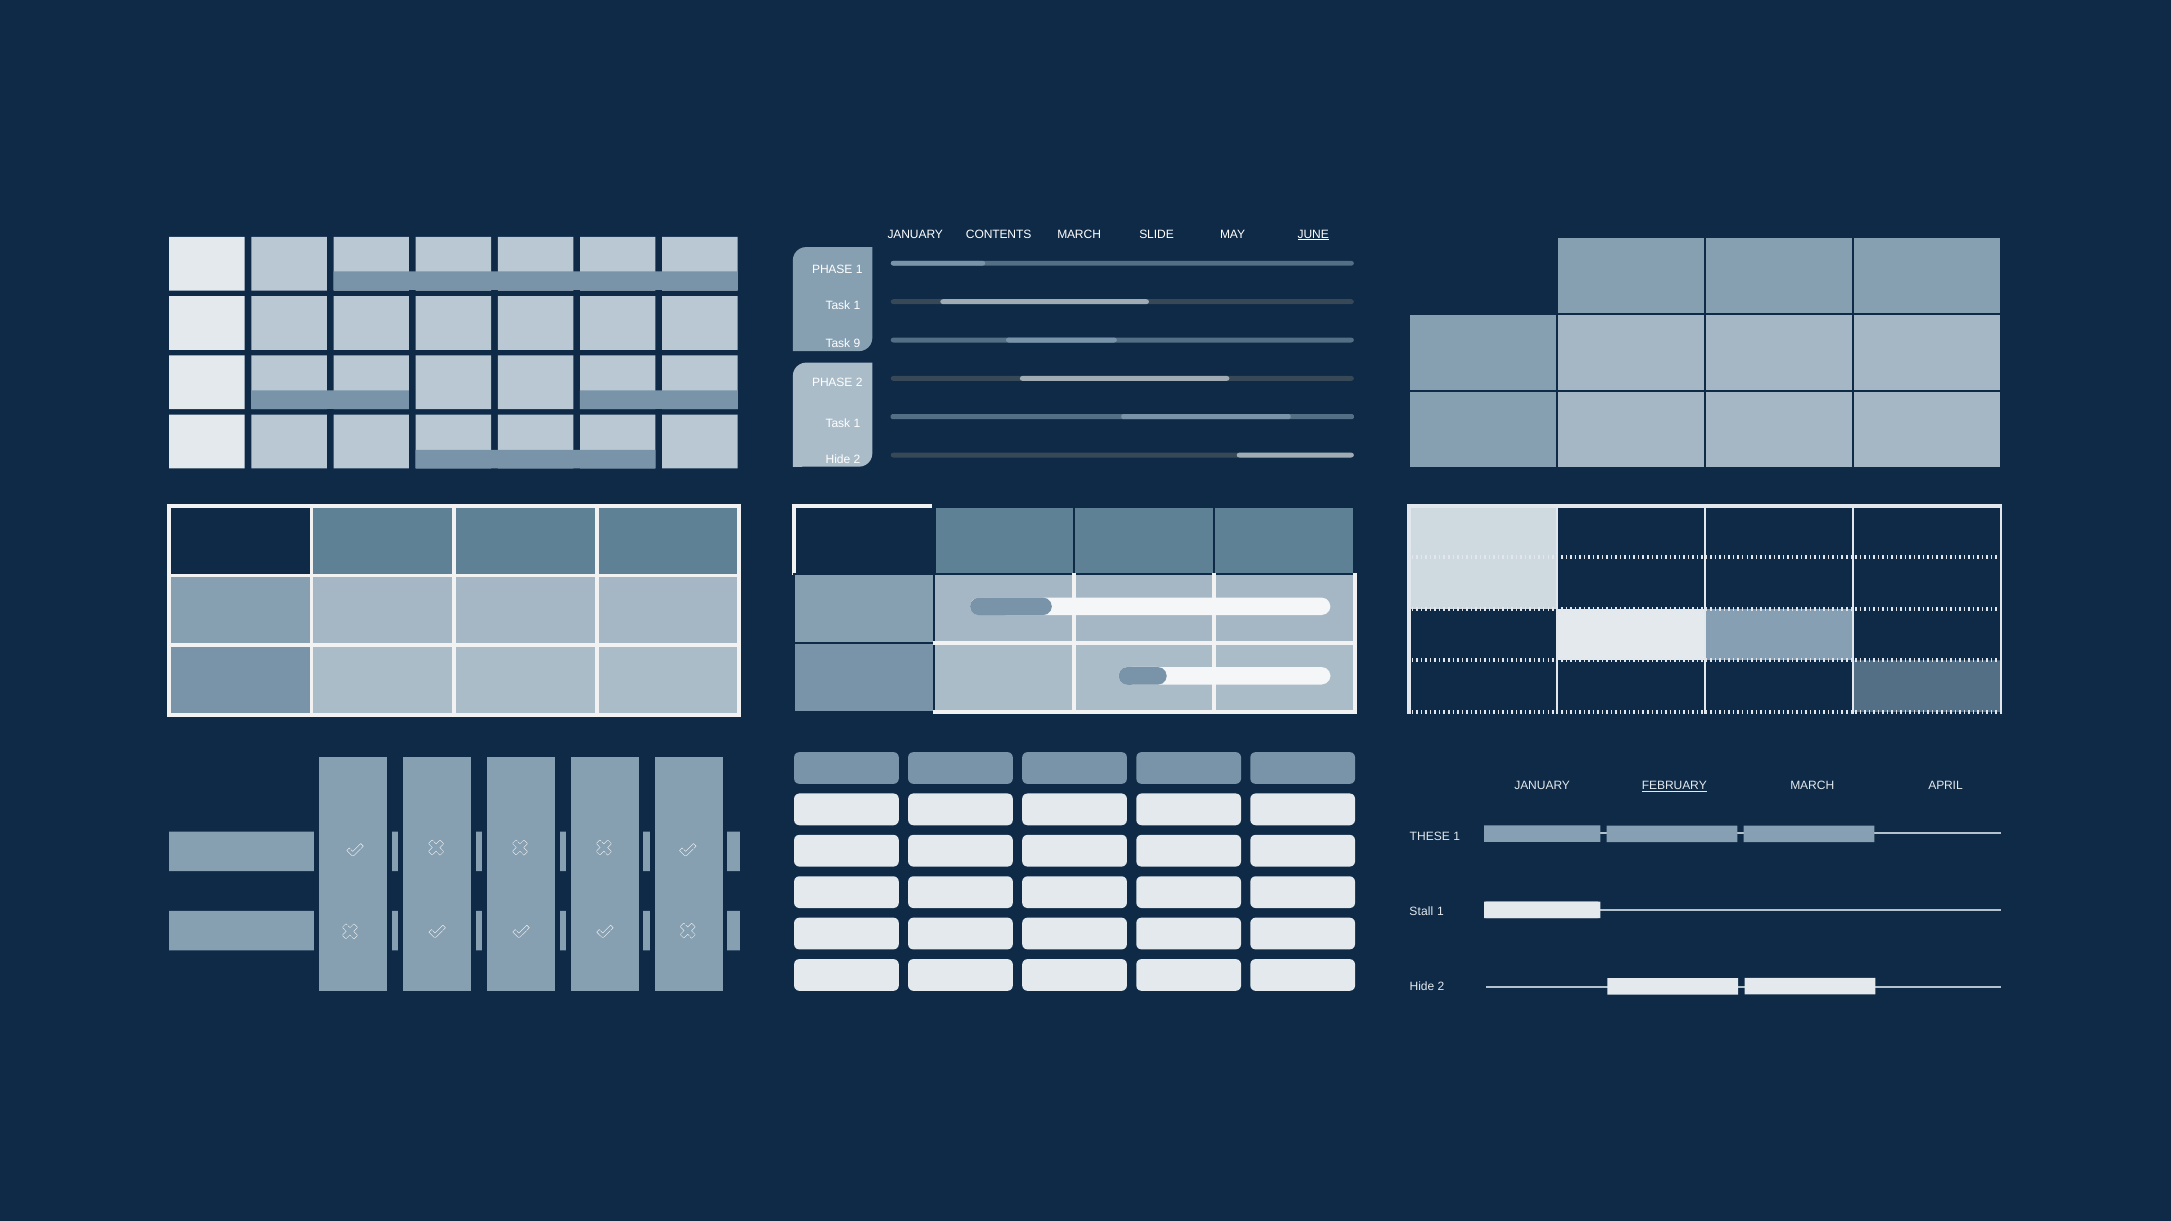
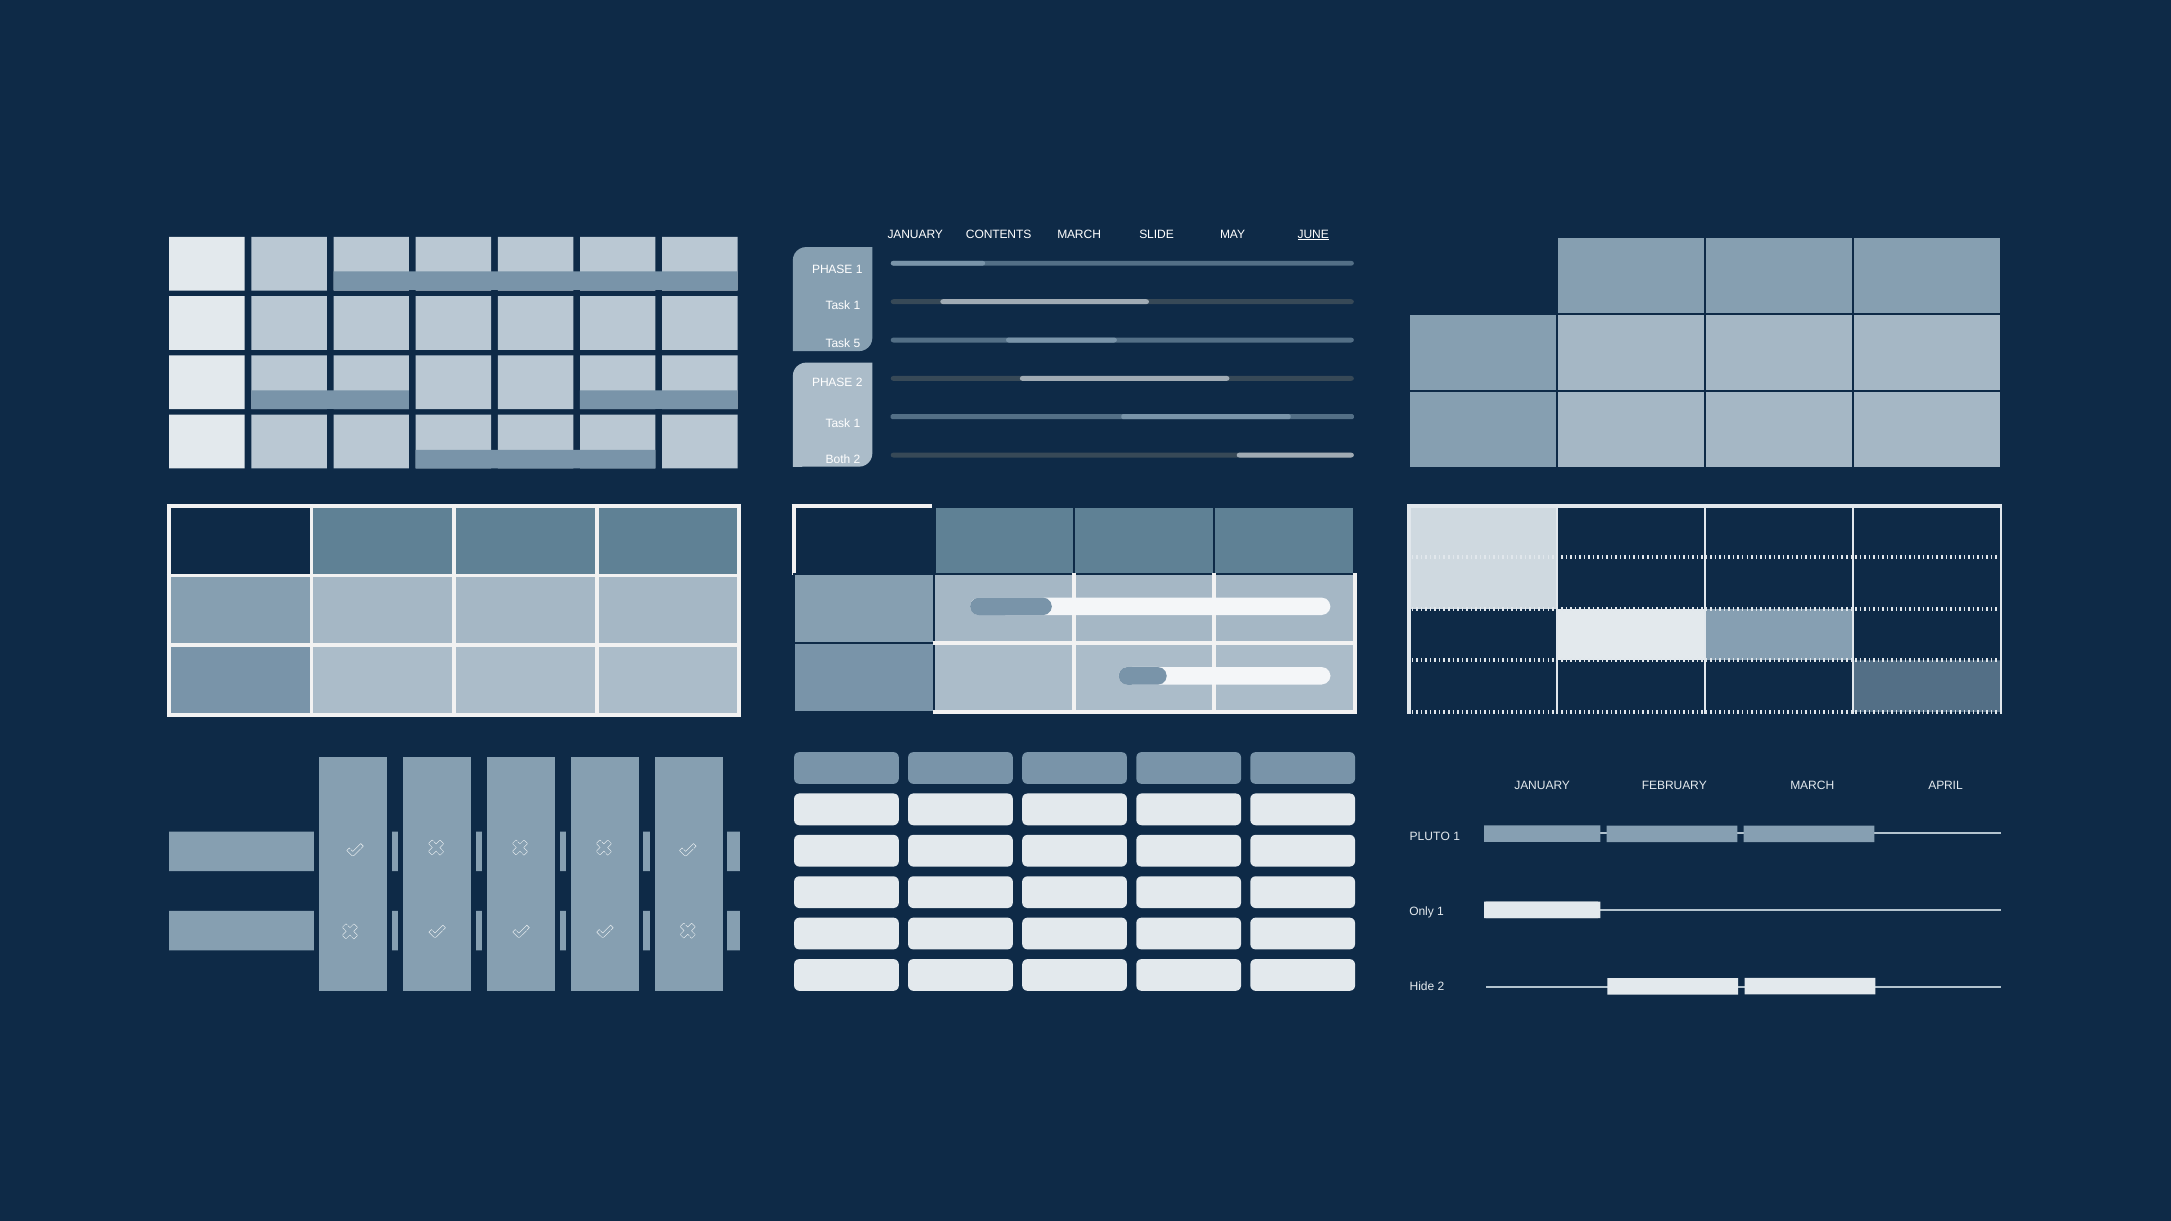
9: 9 -> 5 (857, 344)
Hide: Hide -> Both (838, 460)
FEBRUARY underline: present -> none (1674, 786)
THESE: THESE -> PLUTO (1430, 836)
Stall: Stall -> Only (1422, 912)
